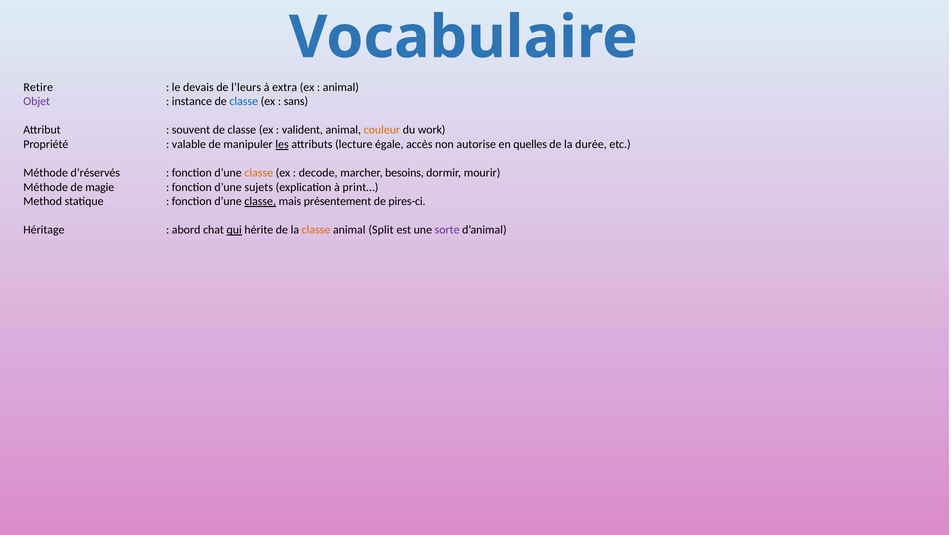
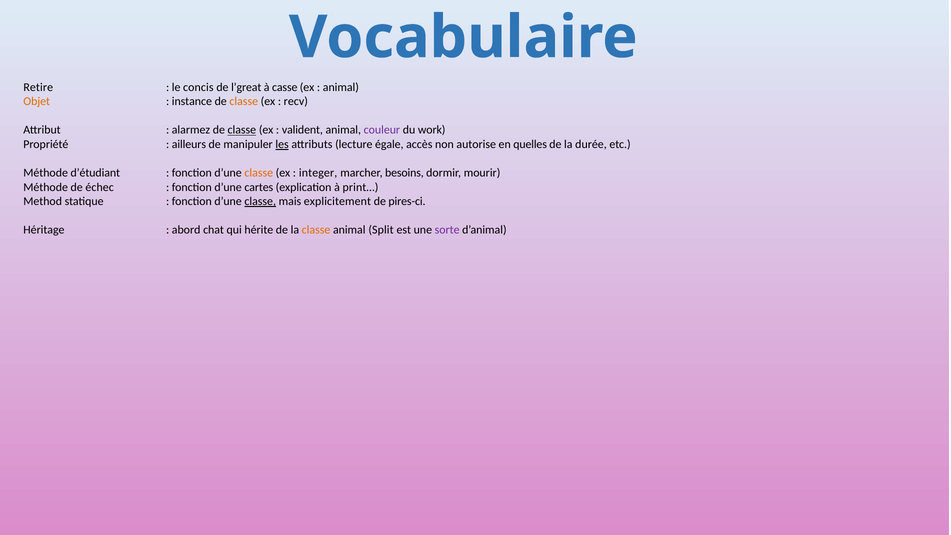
devais: devais -> concis (198, 87)
l’leurs: l’leurs -> l’great (246, 87)
extra: extra -> casse (285, 87)
Objet colour: purple -> orange (37, 101)
classe colour: blue -> orange (244, 101)
sans: sans -> recv (296, 101)
souvent: souvent -> alarmez (191, 130)
classe underline: none -> present (242, 130)
couleur colour: orange -> purple (382, 130)
valable: valable -> ailleurs (189, 144)
d’réservés: d’réservés -> d’étudiant (95, 173)
decode: decode -> integer (318, 173)
magie: magie -> échec (100, 187)
sujets: sujets -> cartes (259, 187)
présentement: présentement -> explicitement (337, 201)
qui underline: present -> none (234, 230)
